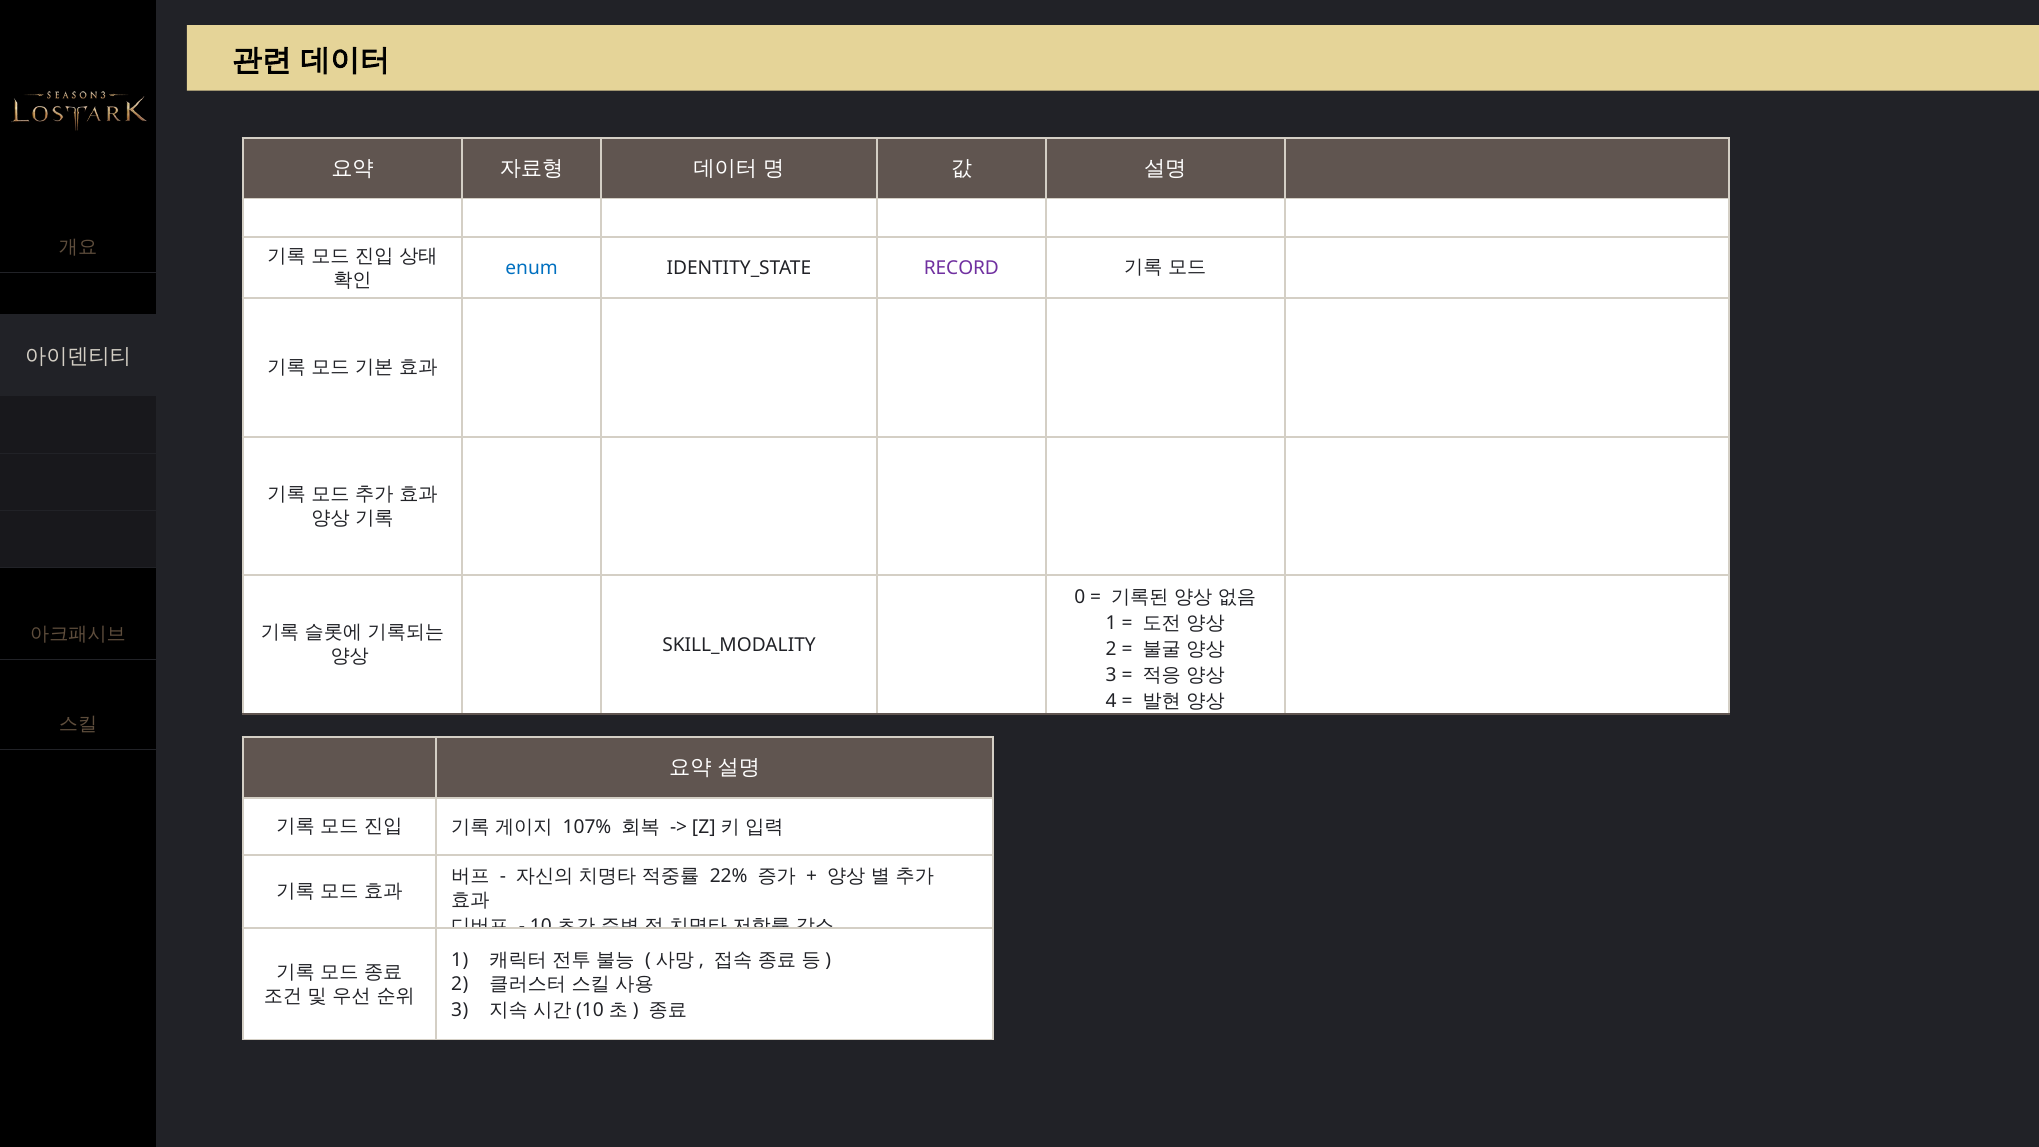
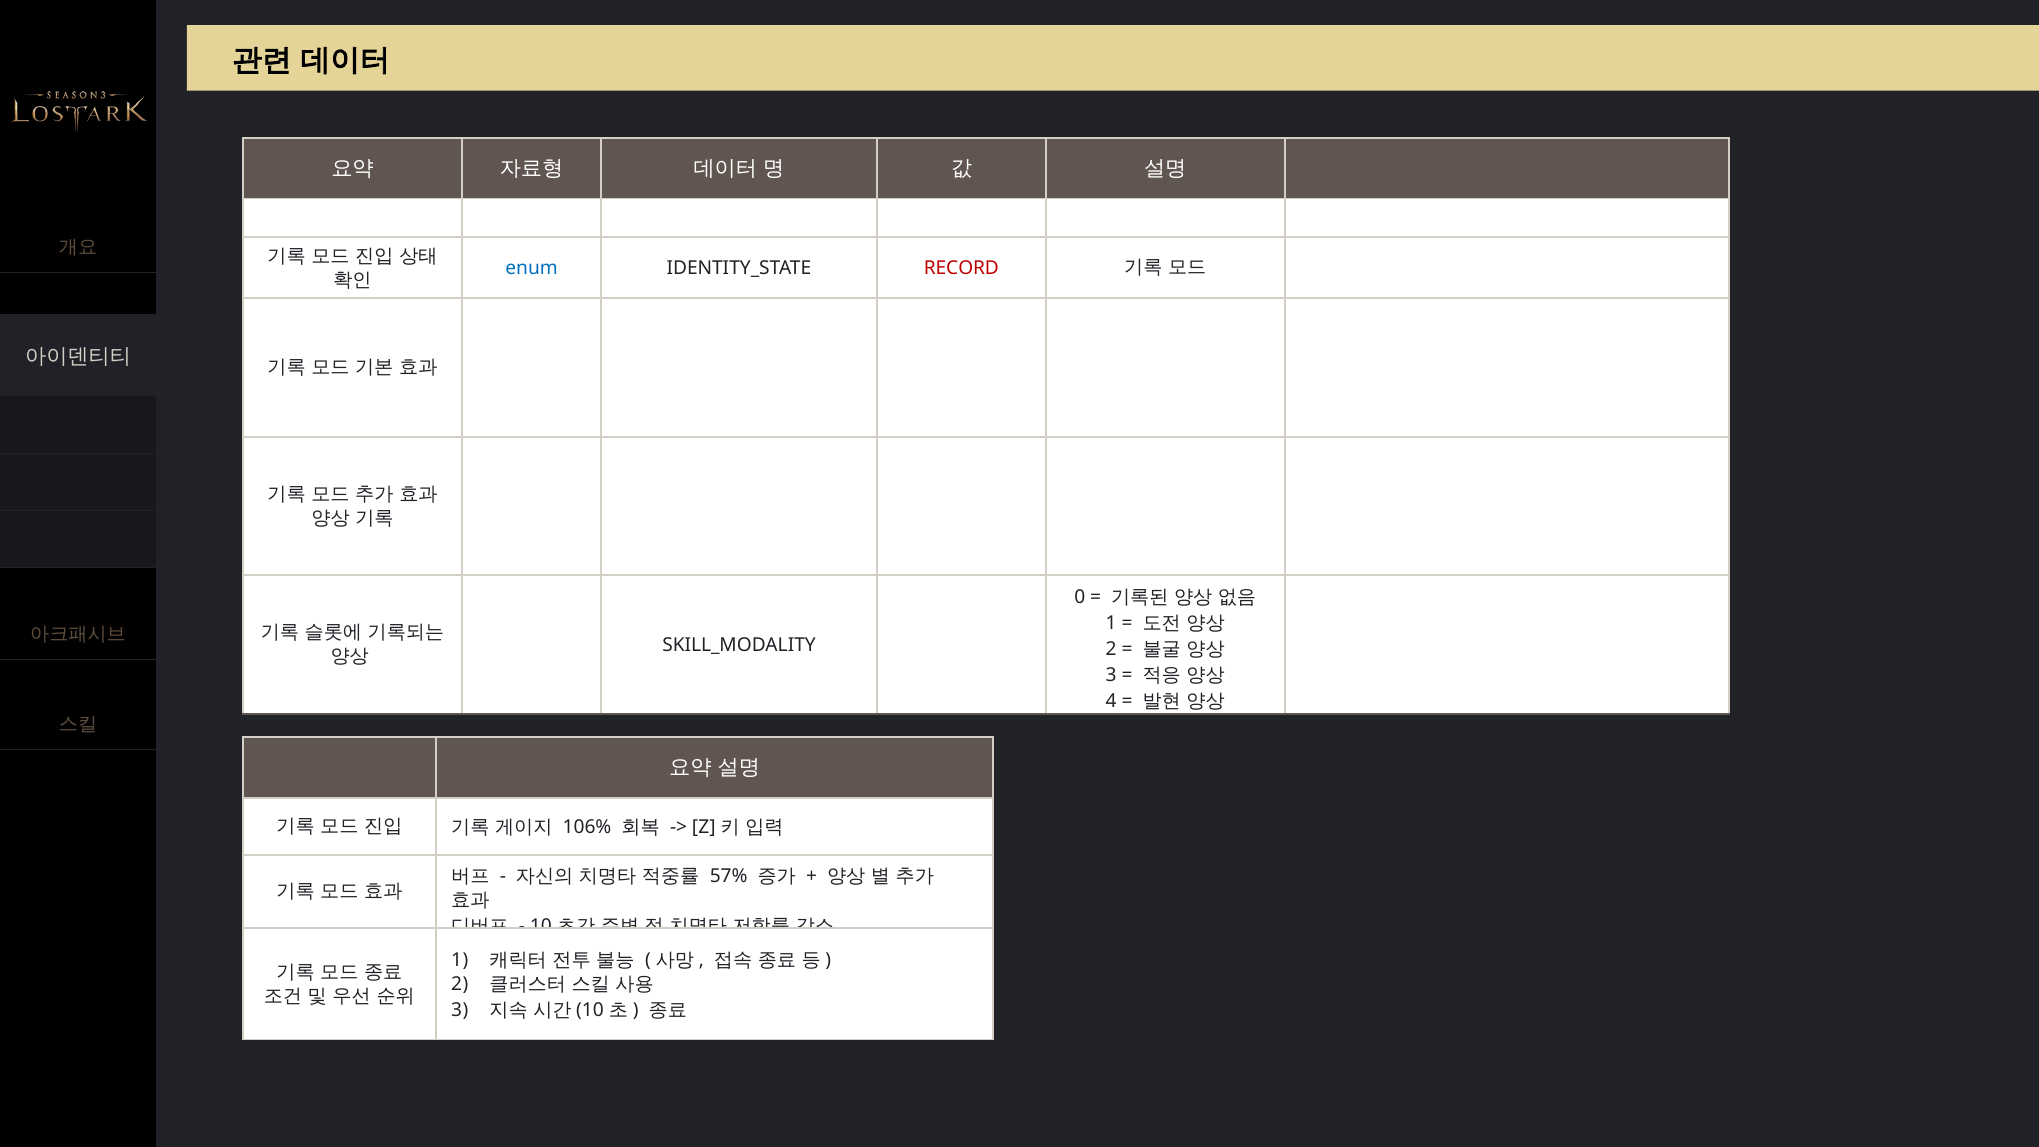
RECORD colour: purple -> red (961, 269)
107%: 107% -> 106% (587, 827)
22%: 22% -> 57% (729, 876)
